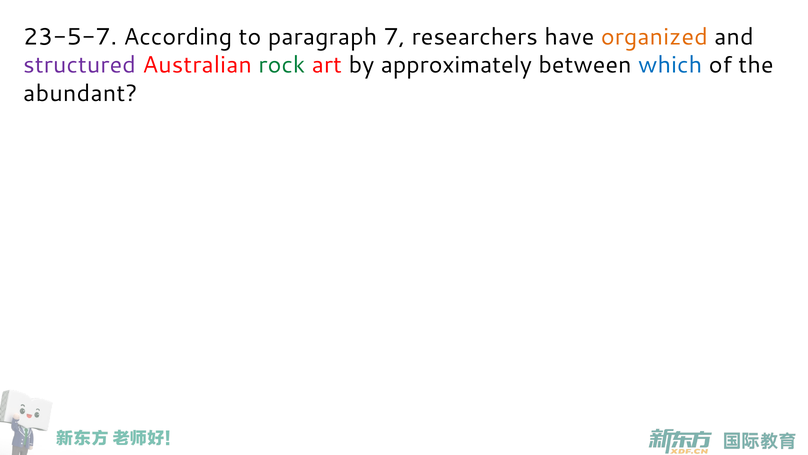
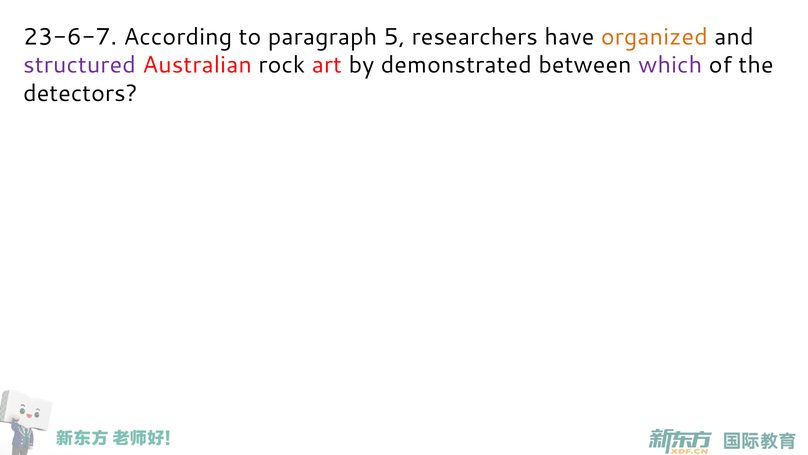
23-5-7: 23-5-7 -> 23-6-7 (70, 37)
7: 7 -> 5 (394, 37)
rock colour: green -> black (282, 65)
approximately: approximately -> demonstrated (456, 65)
which colour: blue -> purple (670, 65)
abundant: abundant -> detectors (80, 93)
